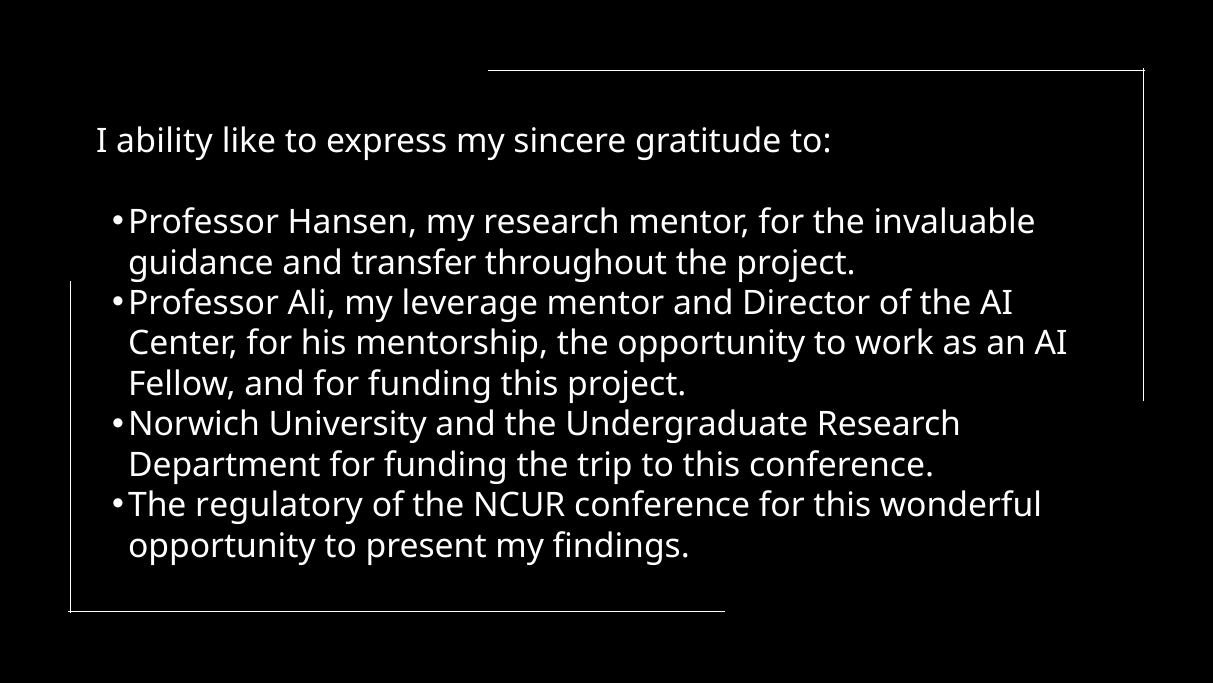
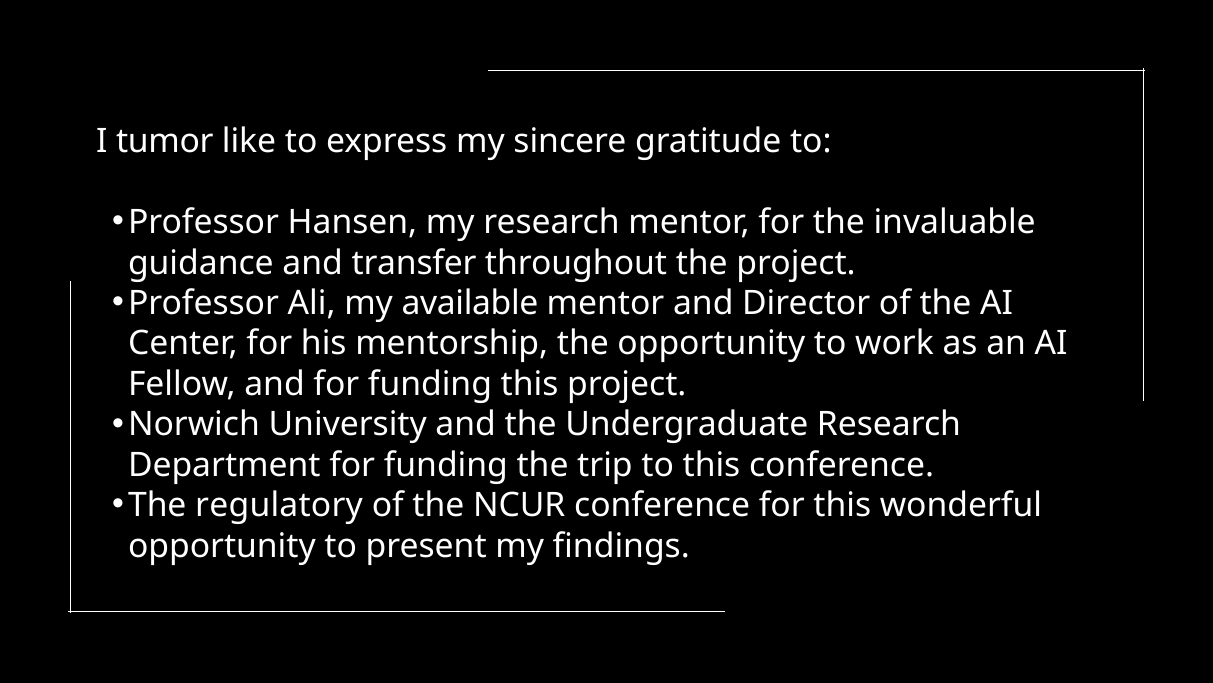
ability: ability -> tumor (165, 141)
leverage: leverage -> available (470, 303)
